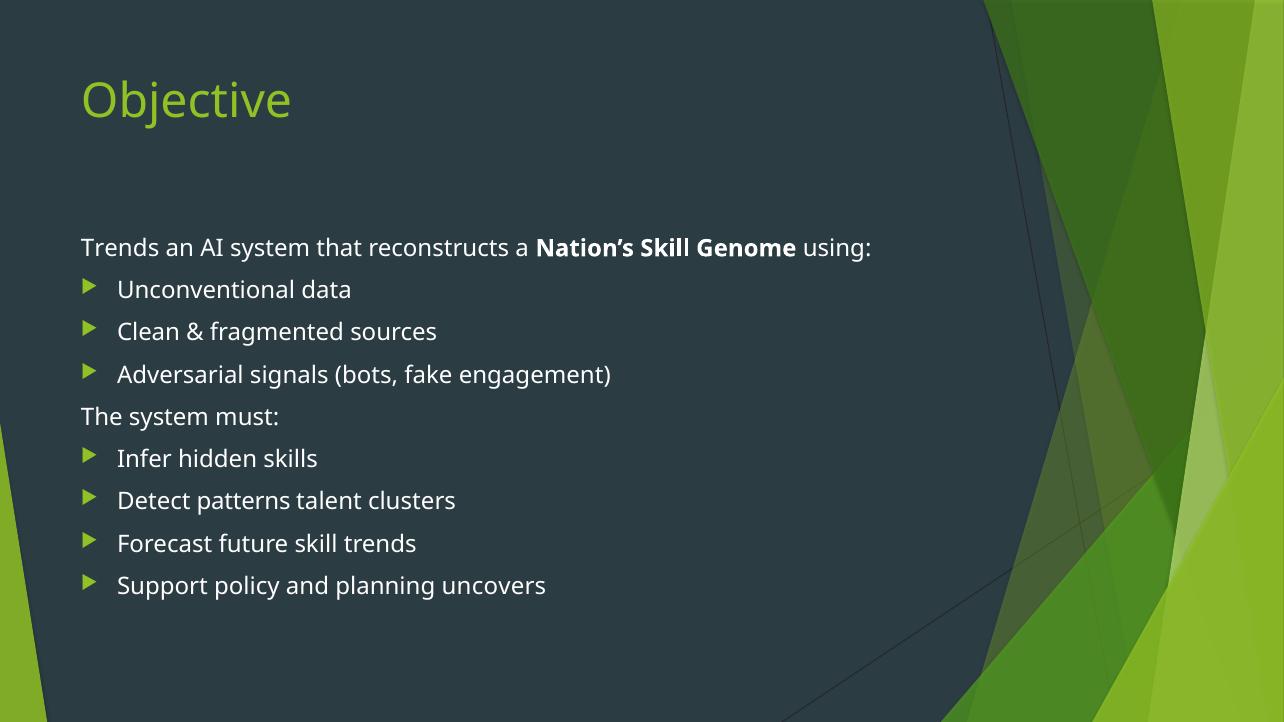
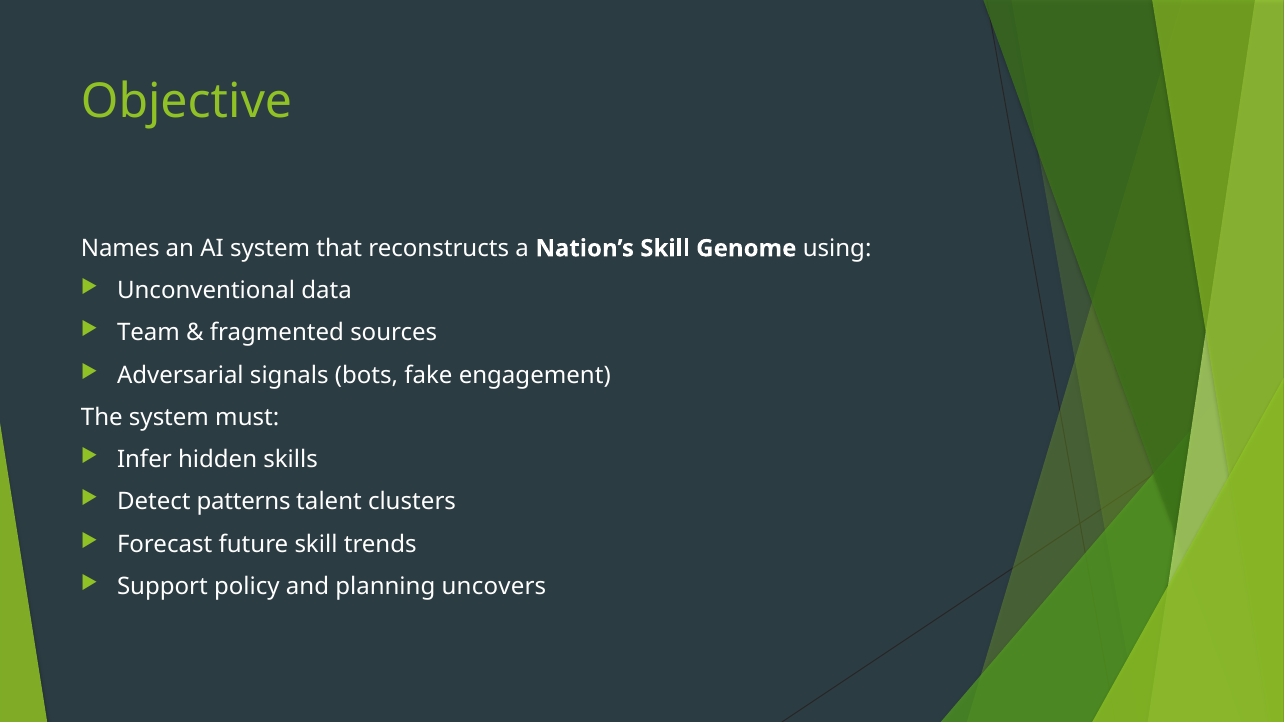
Trends: Trends -> Names (120, 248)
Clean: Clean -> Team (148, 333)
